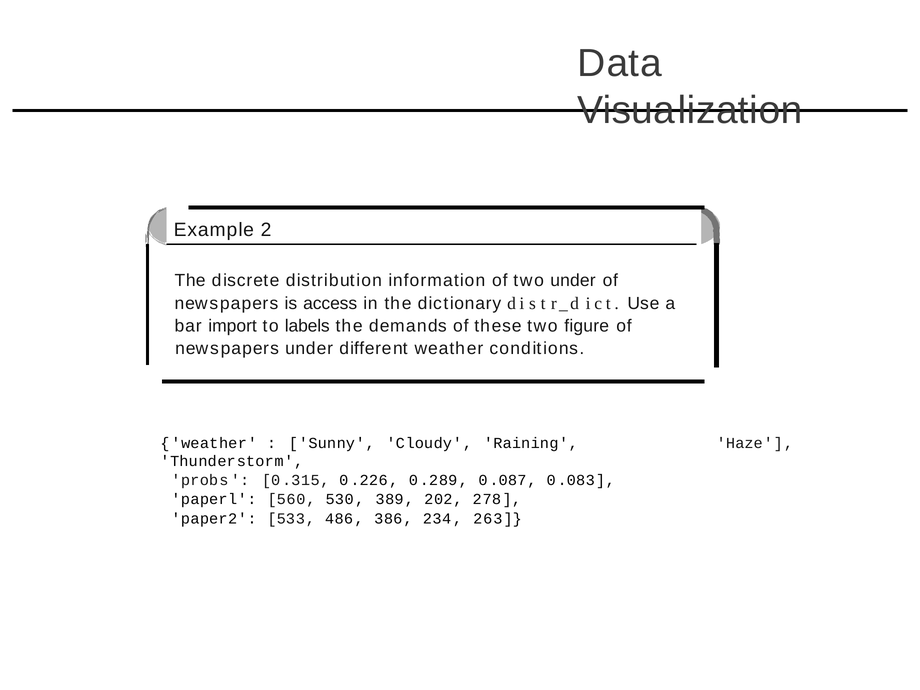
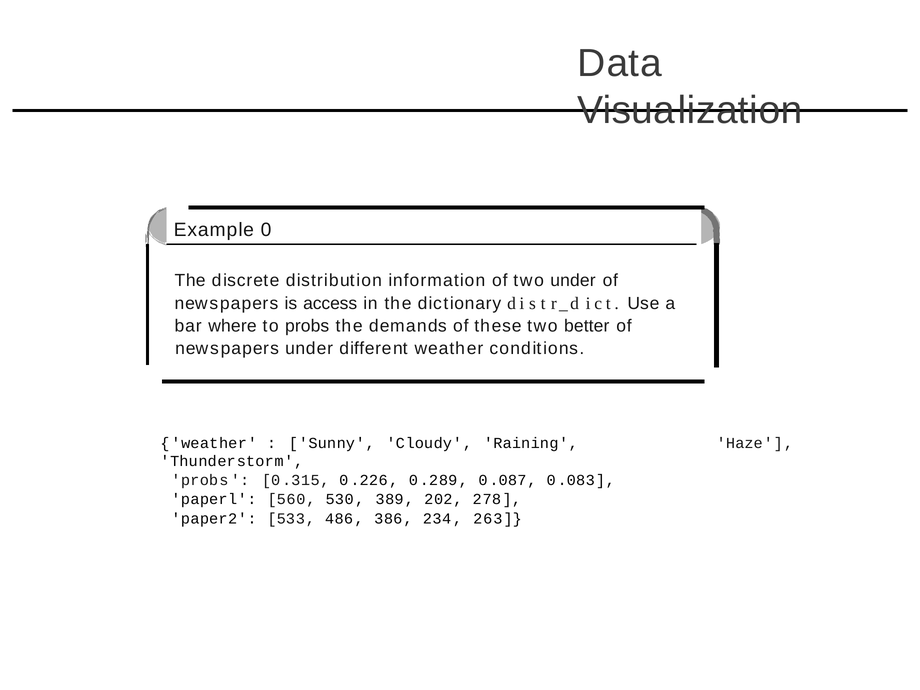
2: 2 -> 0 (266, 230)
import: import -> where (232, 326)
to labels: labels -> probs (307, 326)
figure: figure -> better (587, 326)
